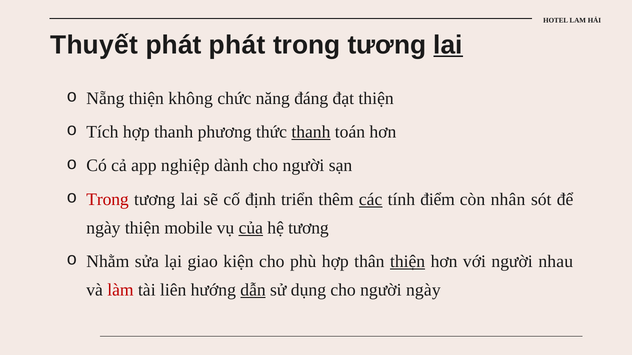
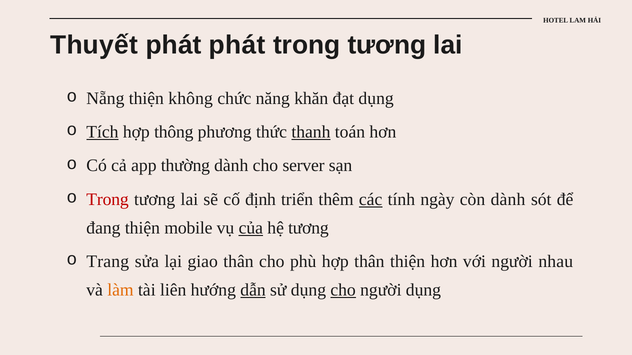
lai underline: present -> none (448, 45)
đáng: đáng -> khăn (311, 99)
đạt thiện: thiện -> dụng (376, 99)
Tích underline: none -> present (102, 132)
hợp thanh: thanh -> thông (174, 132)
nghiệp: nghiệp -> thường (185, 166)
dành cho người: người -> server (304, 166)
điểm: điểm -> ngày (437, 200)
còn nhân: nhân -> dành (508, 200)
ngày: ngày -> đang (103, 228)
Nhằm: Nhằm -> Trang (108, 262)
giao kiện: kiện -> thân (238, 262)
thiện underline: present -> none (408, 262)
làm colour: red -> orange (120, 290)
cho underline: none -> present (343, 290)
người ngày: ngày -> dụng (423, 290)
